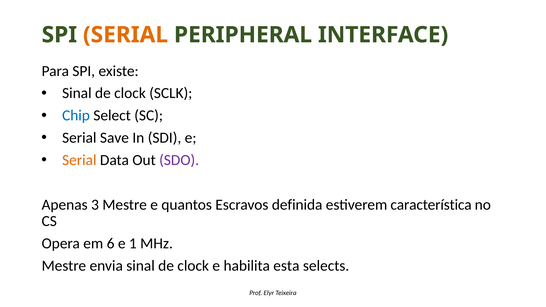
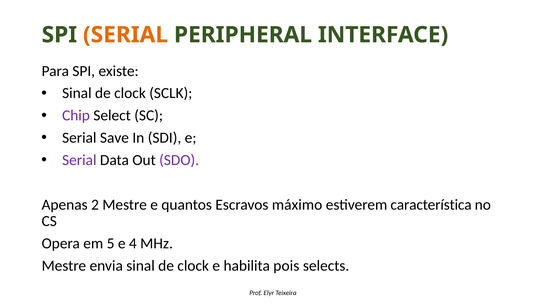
Chip colour: blue -> purple (76, 116)
Serial colour: orange -> purple (79, 160)
3: 3 -> 2 (95, 205)
definida: definida -> máximo (297, 205)
6: 6 -> 5 (111, 244)
1: 1 -> 4 (133, 244)
esta: esta -> pois (286, 266)
